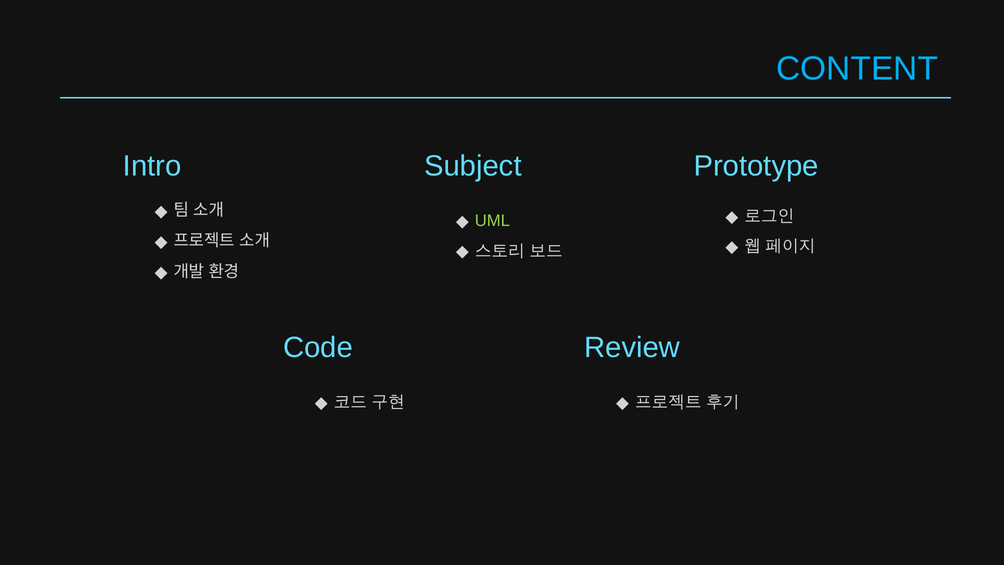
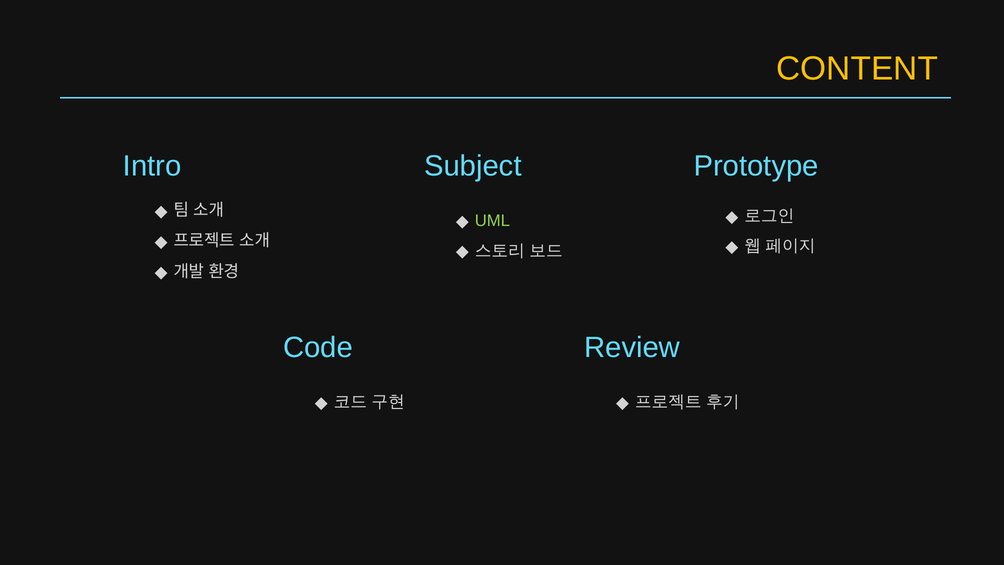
CONTENT colour: light blue -> yellow (857, 69)
